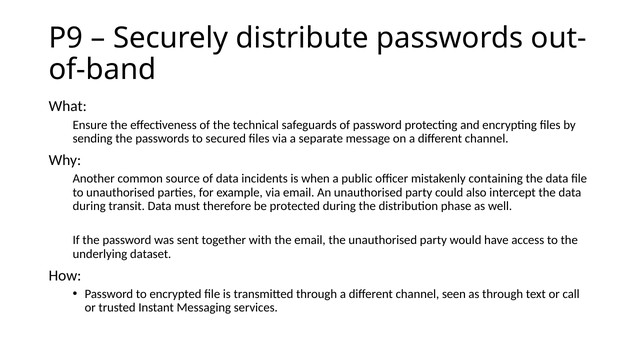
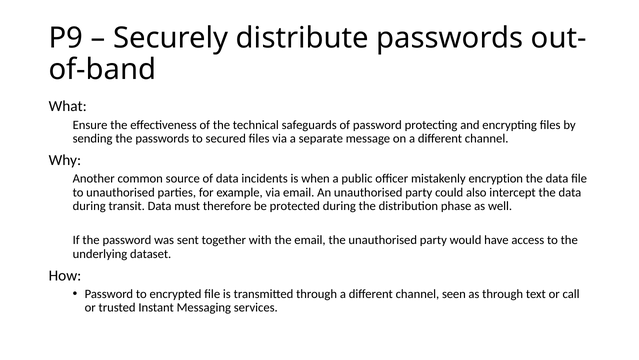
containing: containing -> encryption (496, 179)
